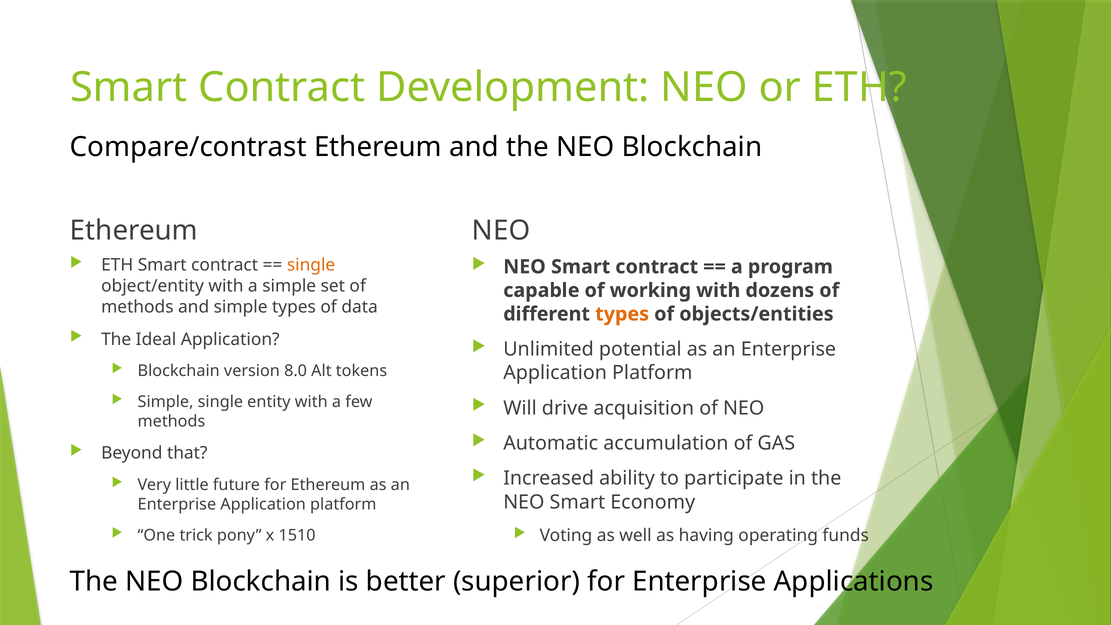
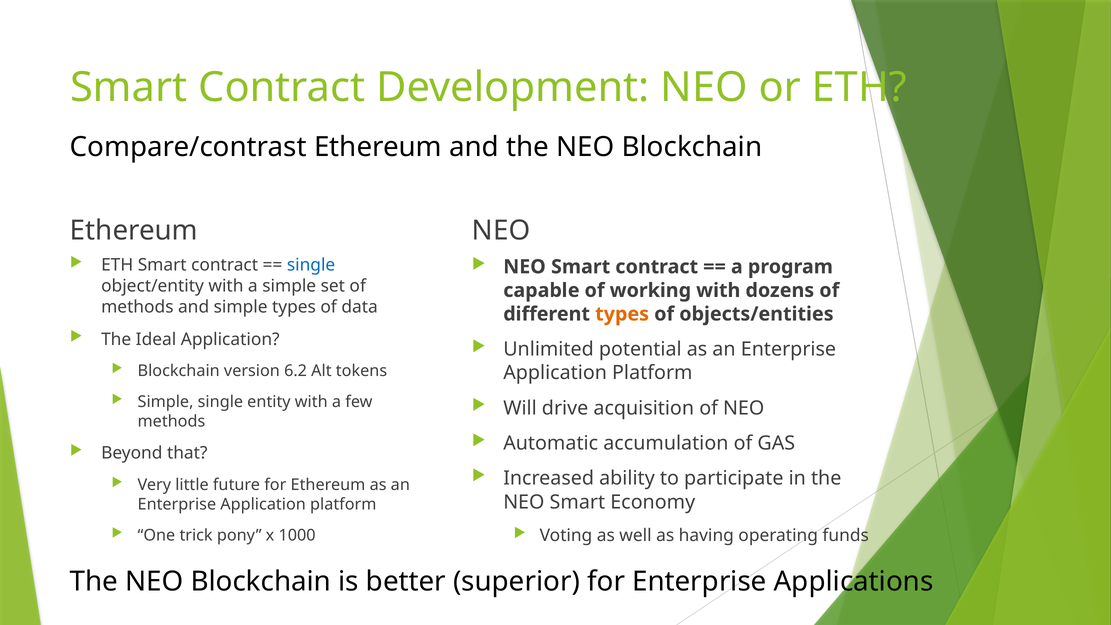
single colour: orange -> blue (311, 265)
8.0: 8.0 -> 6.2 (296, 371)
1510: 1510 -> 1000 (297, 535)
